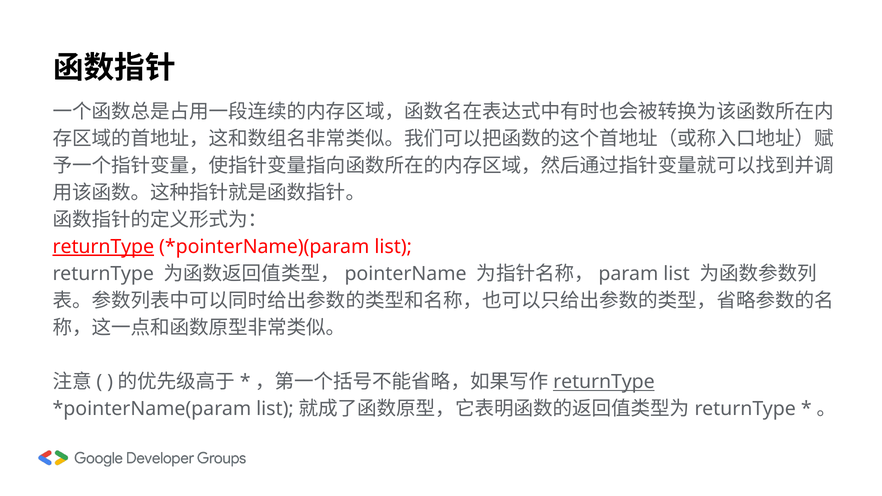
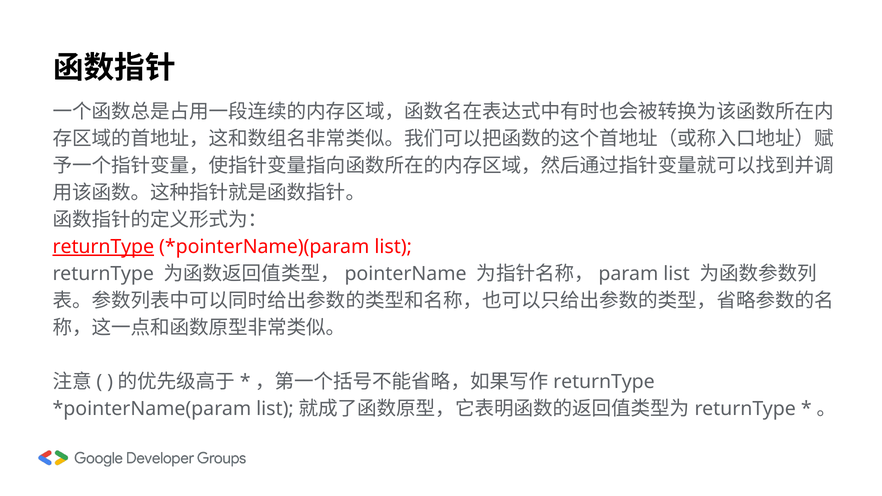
returnType underline: present -> none (604, 382)
